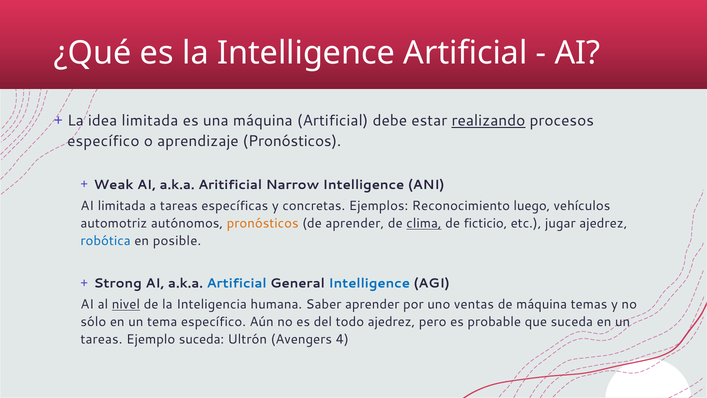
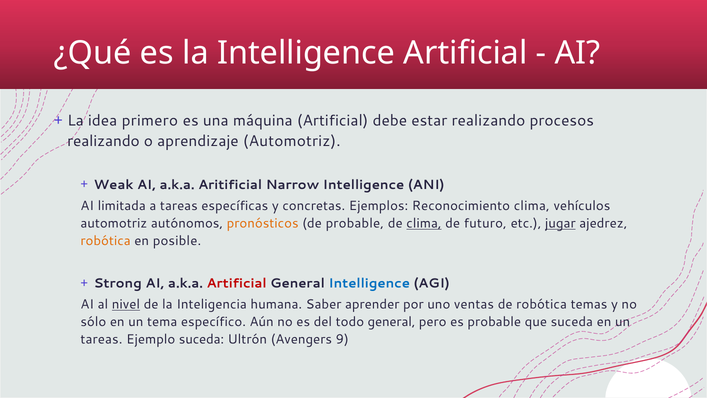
idea limitada: limitada -> primero (150, 121)
realizando underline: present -> none (488, 121)
específico: específico -> realizando (103, 141)
aprendizaje Pronósticos: Pronósticos -> Automotriz (292, 141)
Reconocimiento luego: luego -> clima (532, 206)
de aprender: aprender -> probable (355, 223)
ficticio: ficticio -> futuro (485, 223)
jugar underline: none -> present (560, 223)
robótica colour: blue -> orange (106, 241)
Artificial colour: blue -> red (237, 283)
de máquina: máquina -> robótica (542, 304)
todo ajedrez: ajedrez -> general (392, 322)
4: 4 -> 9 (342, 339)
